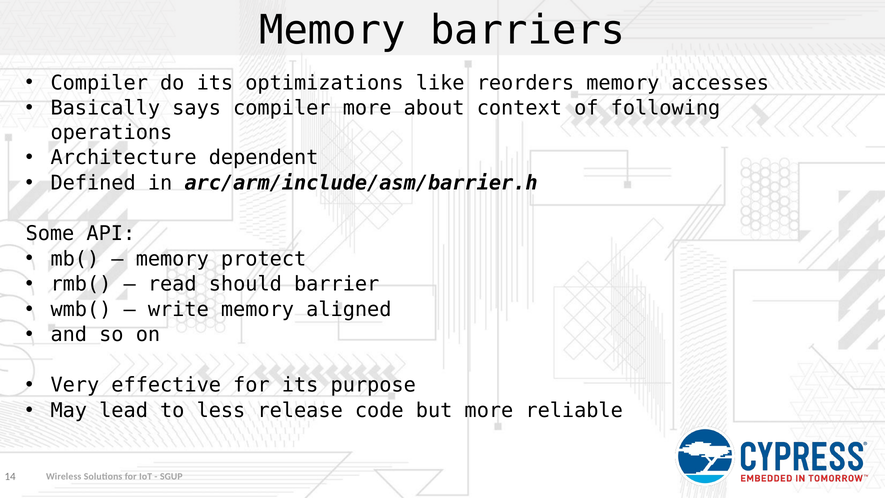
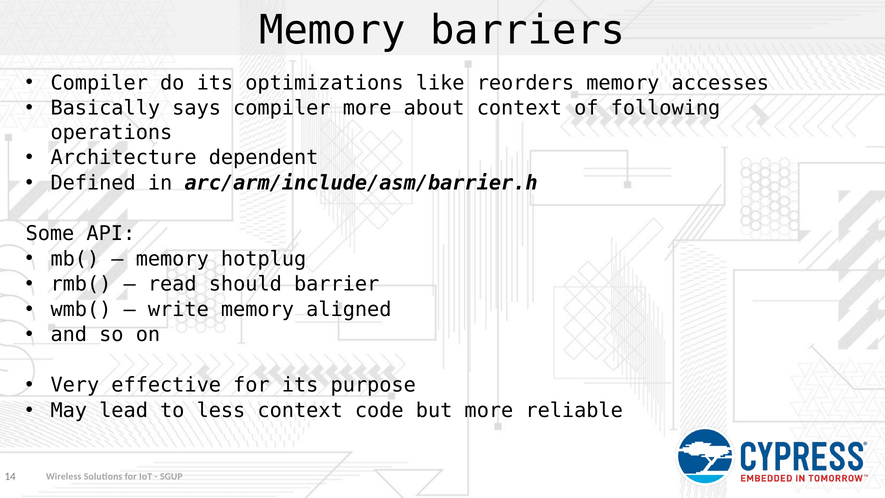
protect: protect -> hotplug (264, 259)
less release: release -> context (300, 410)
